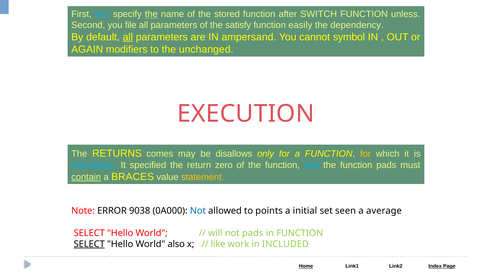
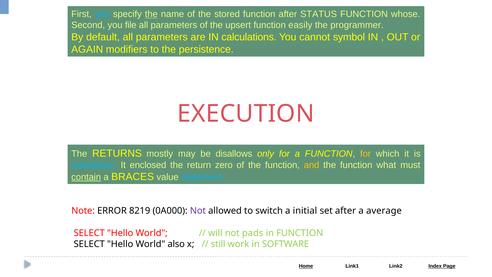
SWITCH: SWITCH -> STATUS (319, 14)
unless: unless -> whose (406, 14)
satisfy: satisfy -> upsert (238, 25)
dependency: dependency -> programmer (357, 25)
all underline: present -> none (128, 37)
ampersand: ampersand -> calculations (249, 37)
unchanged: unchanged -> persistence (206, 49)
comes: comes -> mostly (160, 154)
specified: specified -> enclosed (148, 165)
and colour: light blue -> yellow (312, 165)
function pads: pads -> what (386, 165)
statement colour: yellow -> light blue (203, 177)
9038: 9038 -> 8219 (140, 211)
Not colour: blue -> purple (198, 211)
points: points -> switch (269, 211)
set seen: seen -> after (346, 211)
SELECT underline: present -> none (89, 244)
like: like -> still (218, 244)
INCLUDED: INCLUDED -> SOFTWARE (286, 244)
